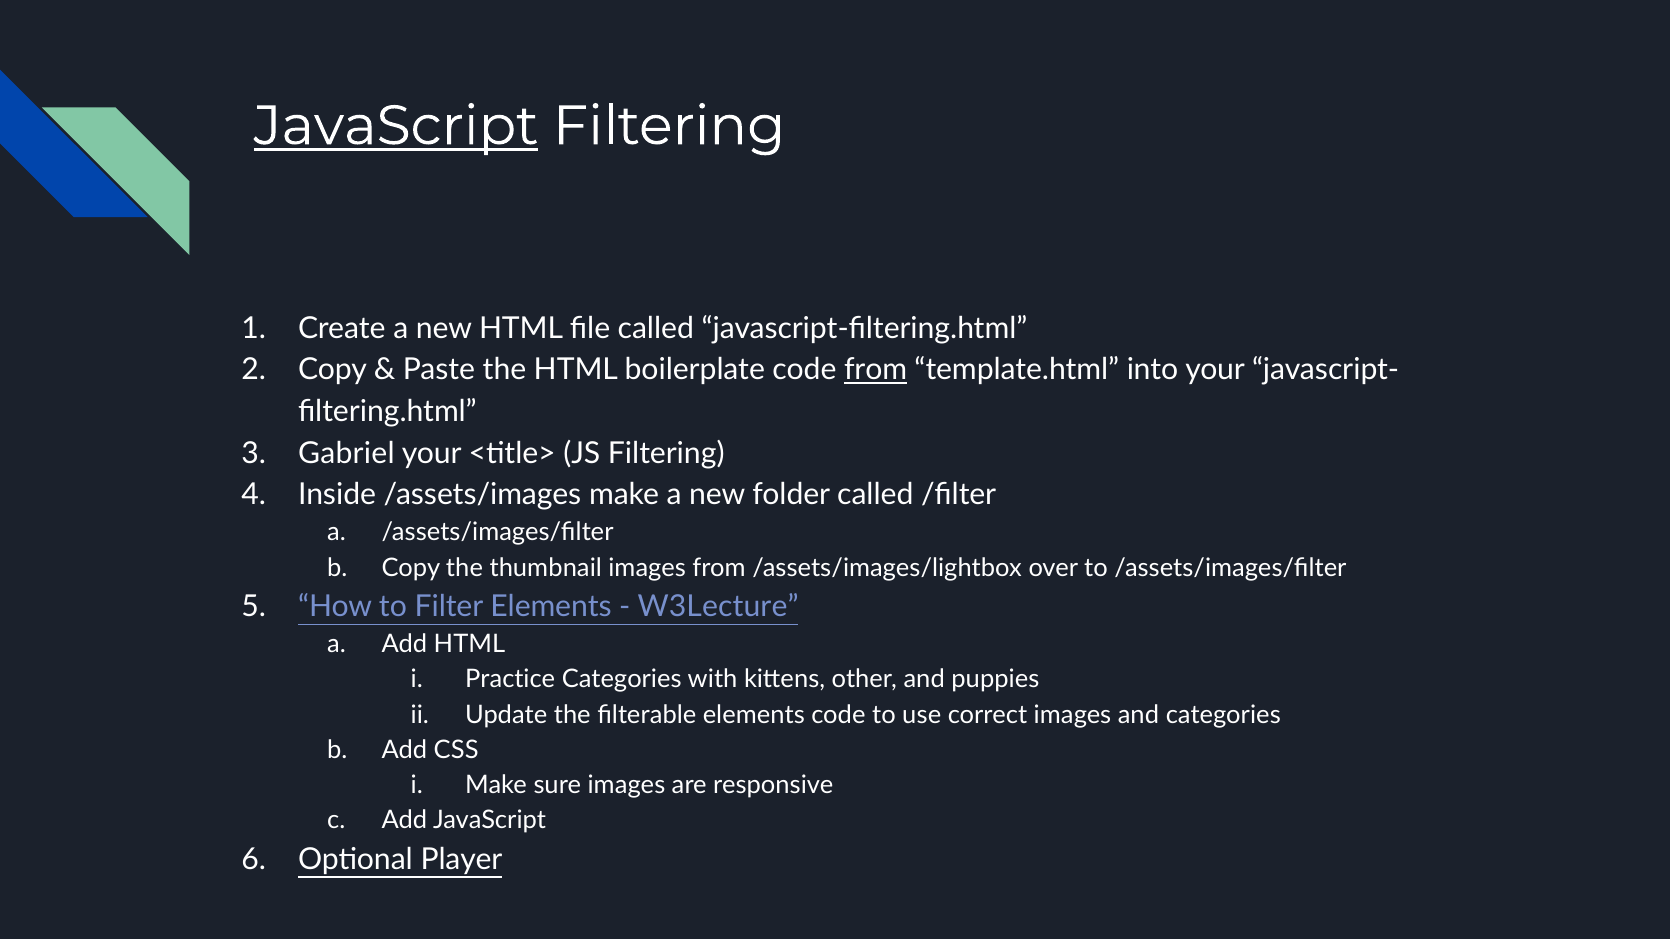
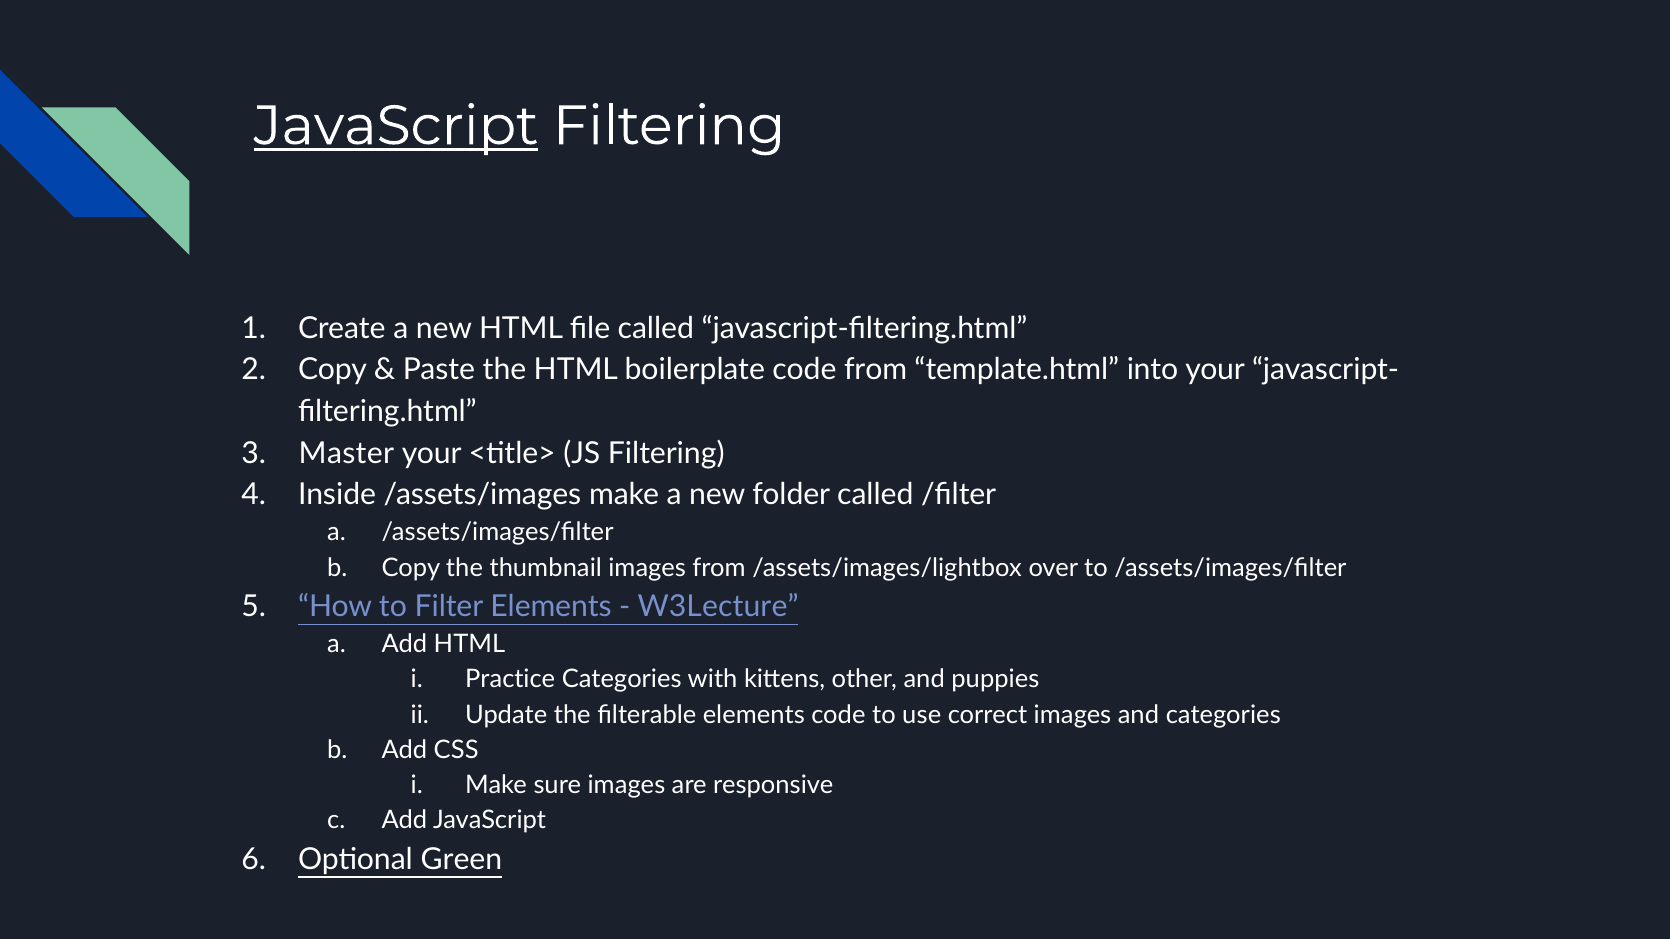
from underline: present -> none (876, 370)
Gabriel: Gabriel -> Master (346, 453)
Player: Player -> Green (461, 860)
